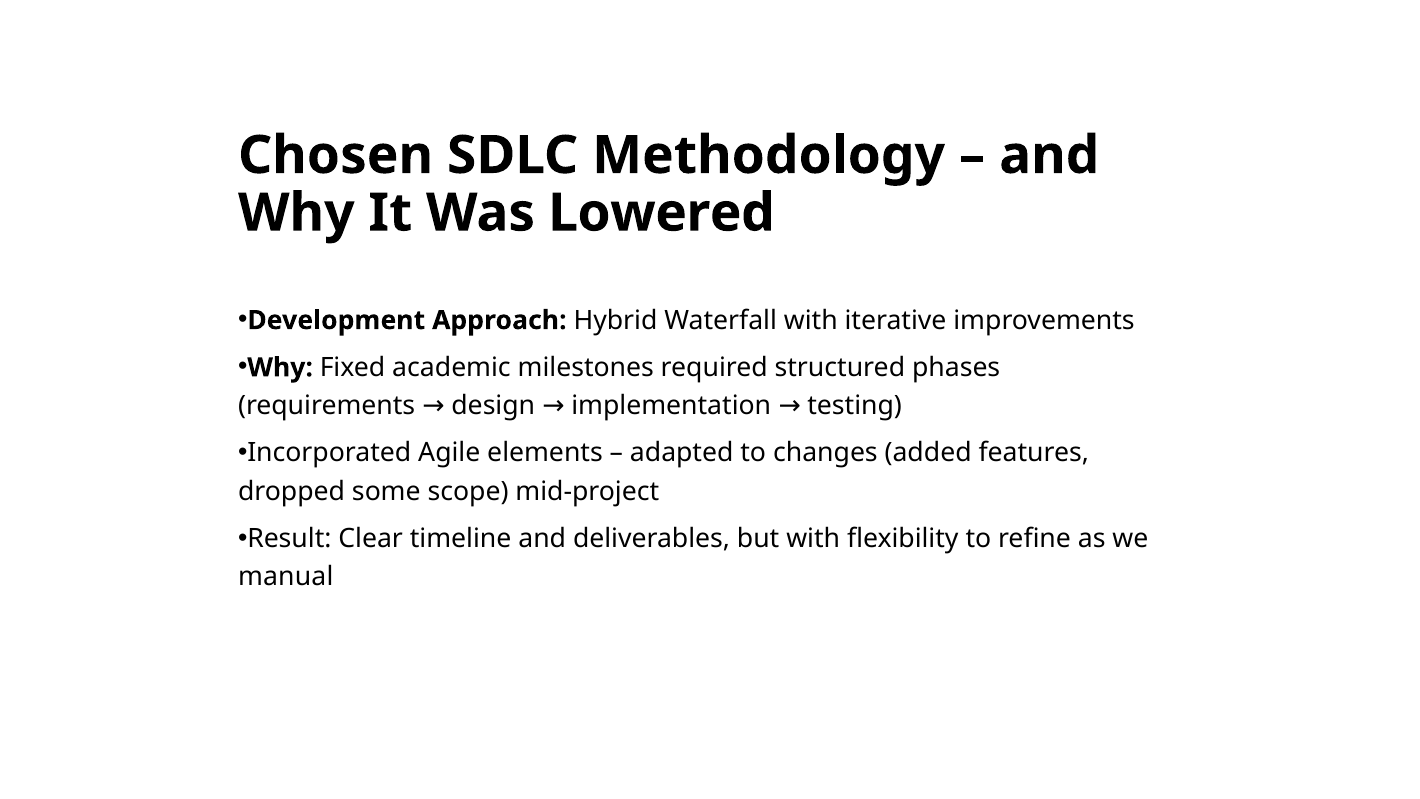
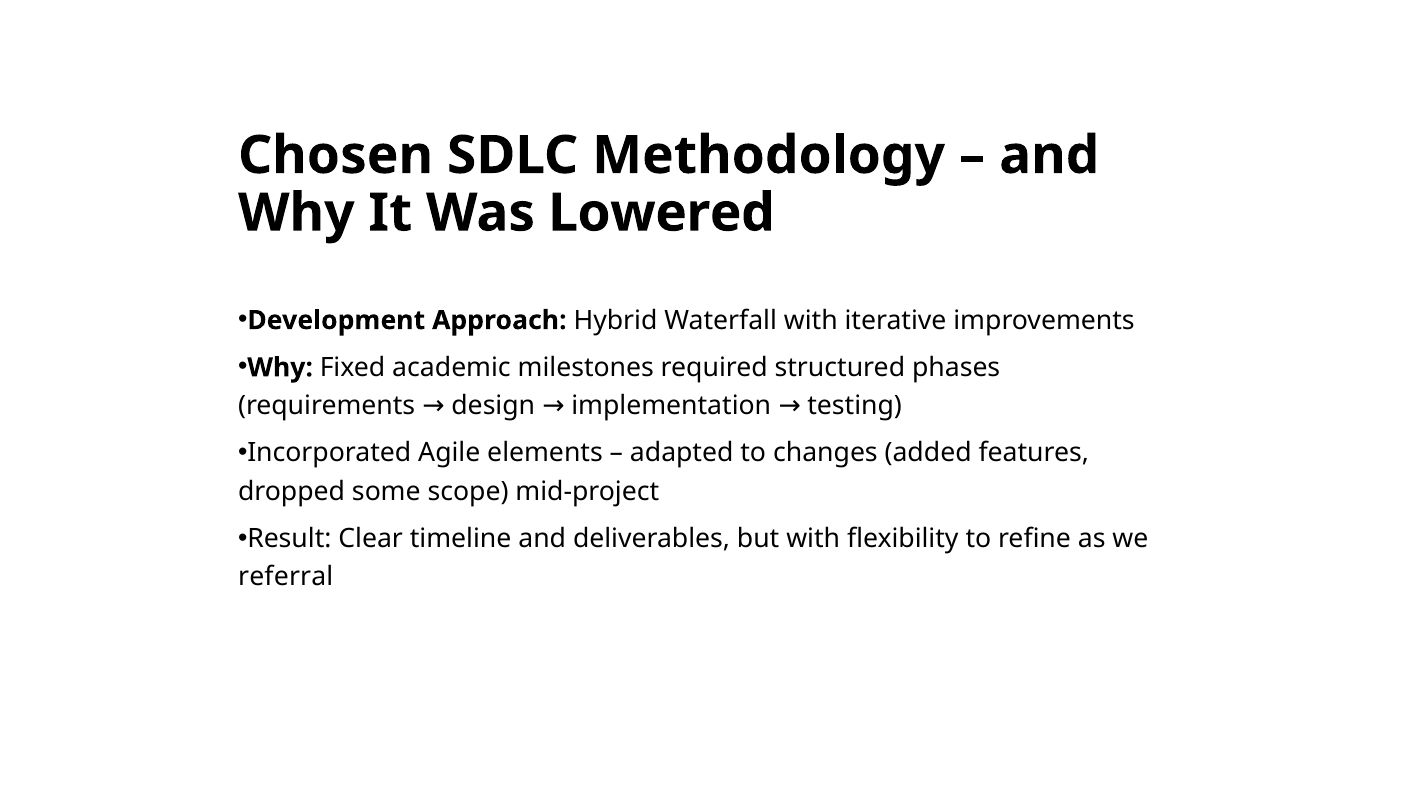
manual: manual -> referral (286, 577)
